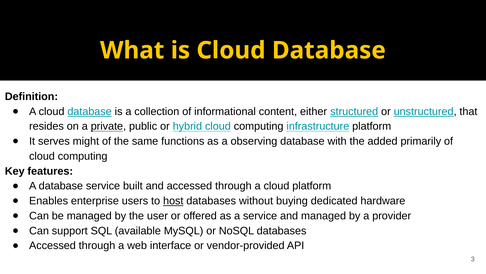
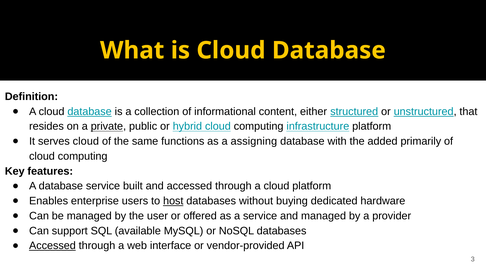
serves might: might -> cloud (86, 141)
observing: observing -> assigning (254, 141)
Accessed underline: none -> present (52, 245)
